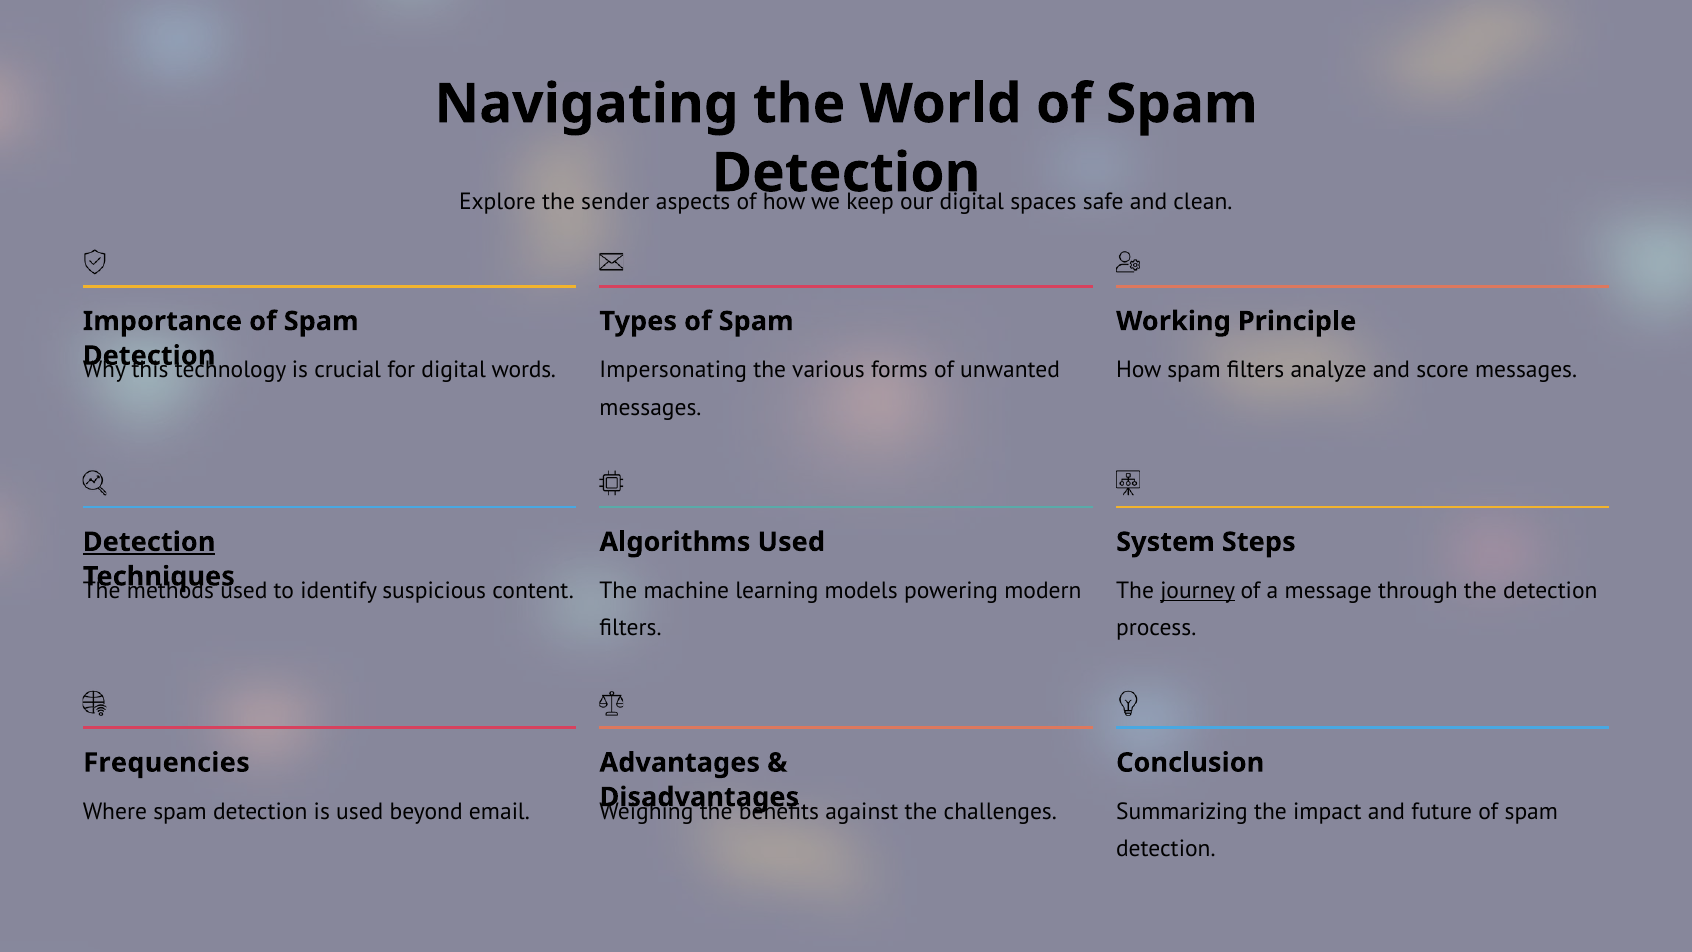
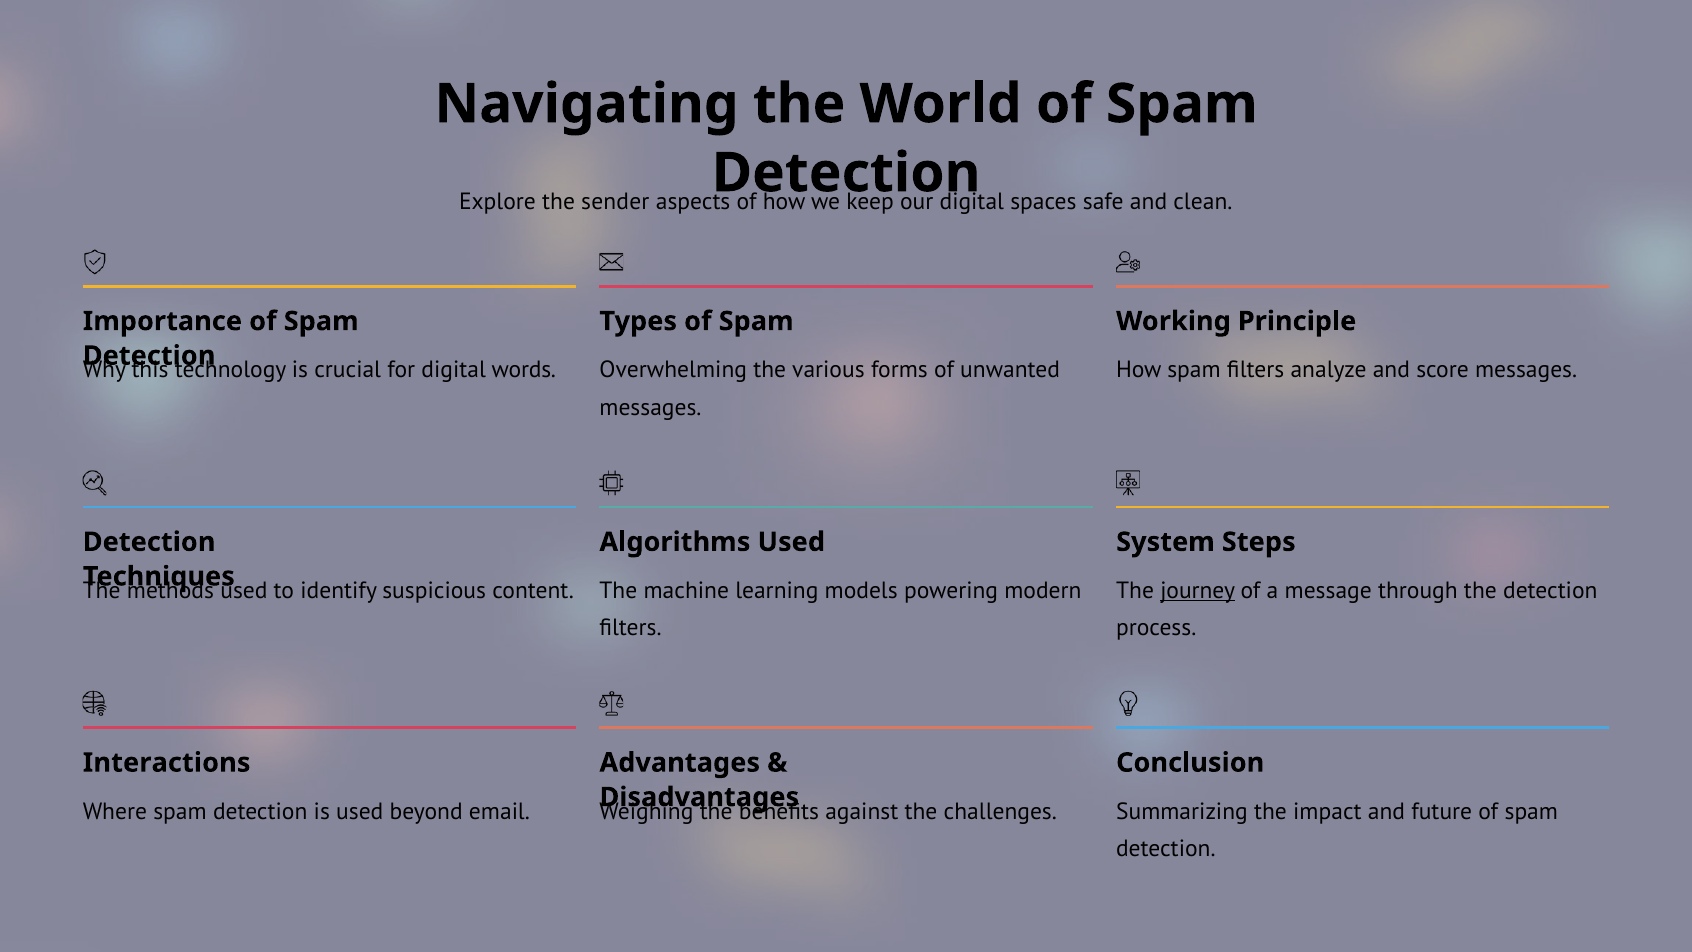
Impersonating: Impersonating -> Overwhelming (673, 370)
Detection underline: present -> none (149, 542)
Frequencies: Frequencies -> Interactions (167, 763)
